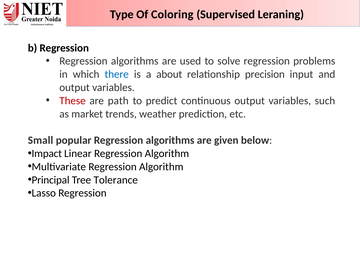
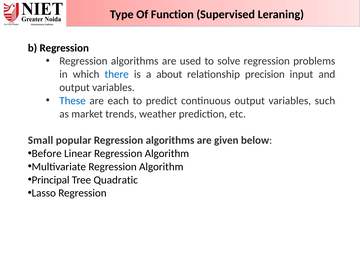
Coloring: Coloring -> Function (172, 14)
These colour: red -> blue (73, 101)
path: path -> each (118, 101)
Impact: Impact -> Before (47, 153)
Tolerance: Tolerance -> Quadratic (116, 180)
